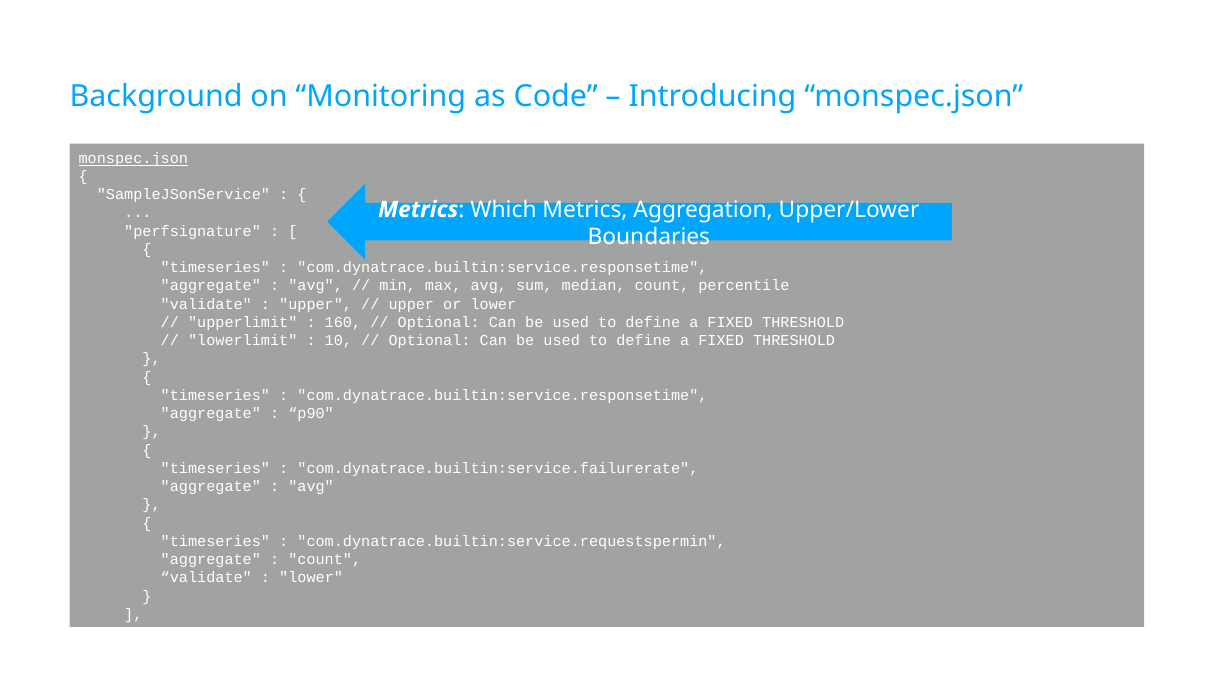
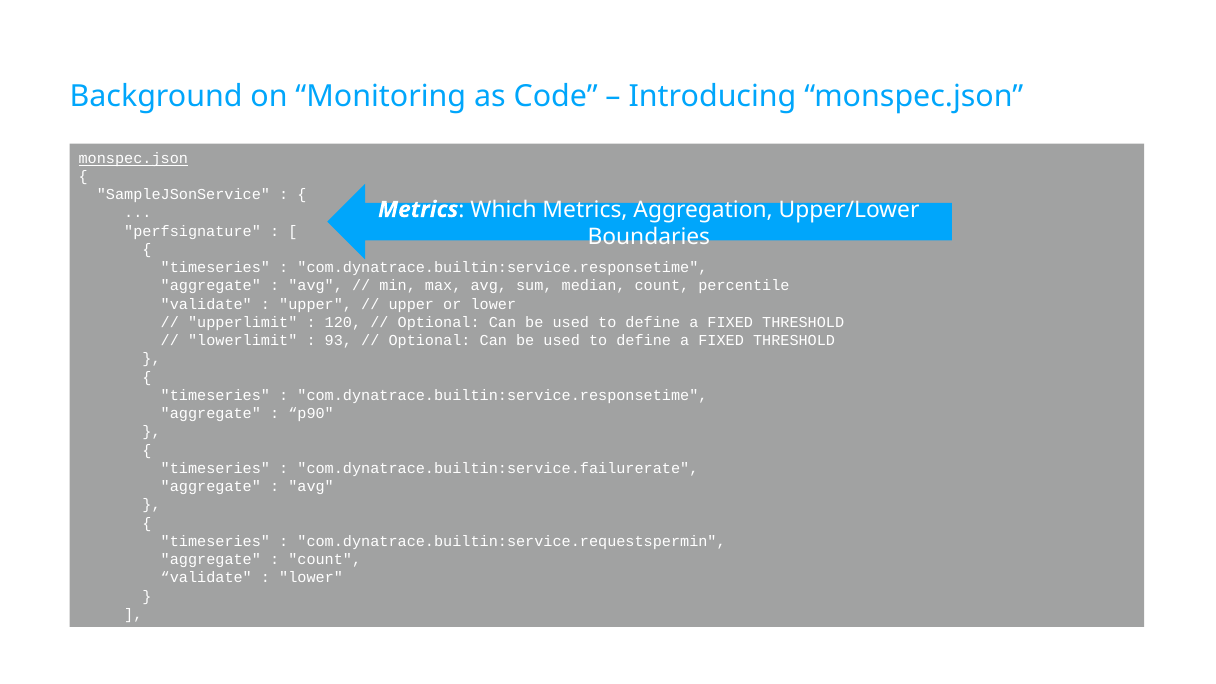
160: 160 -> 120 (343, 322)
10: 10 -> 93 (338, 341)
